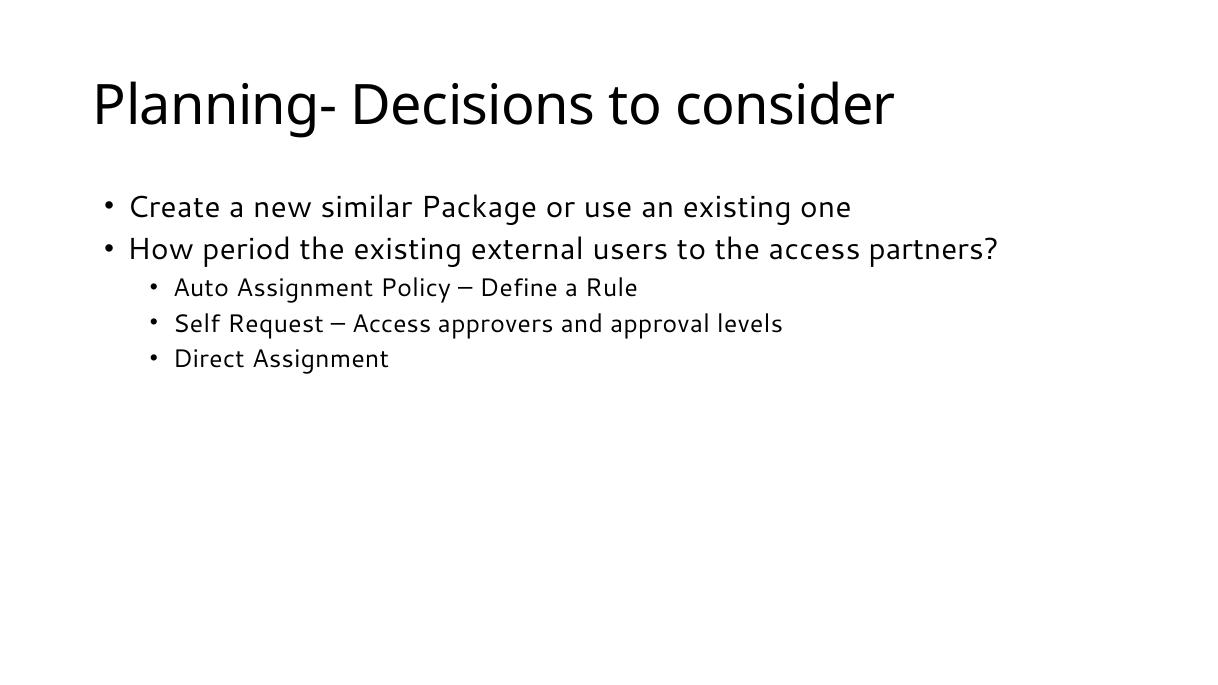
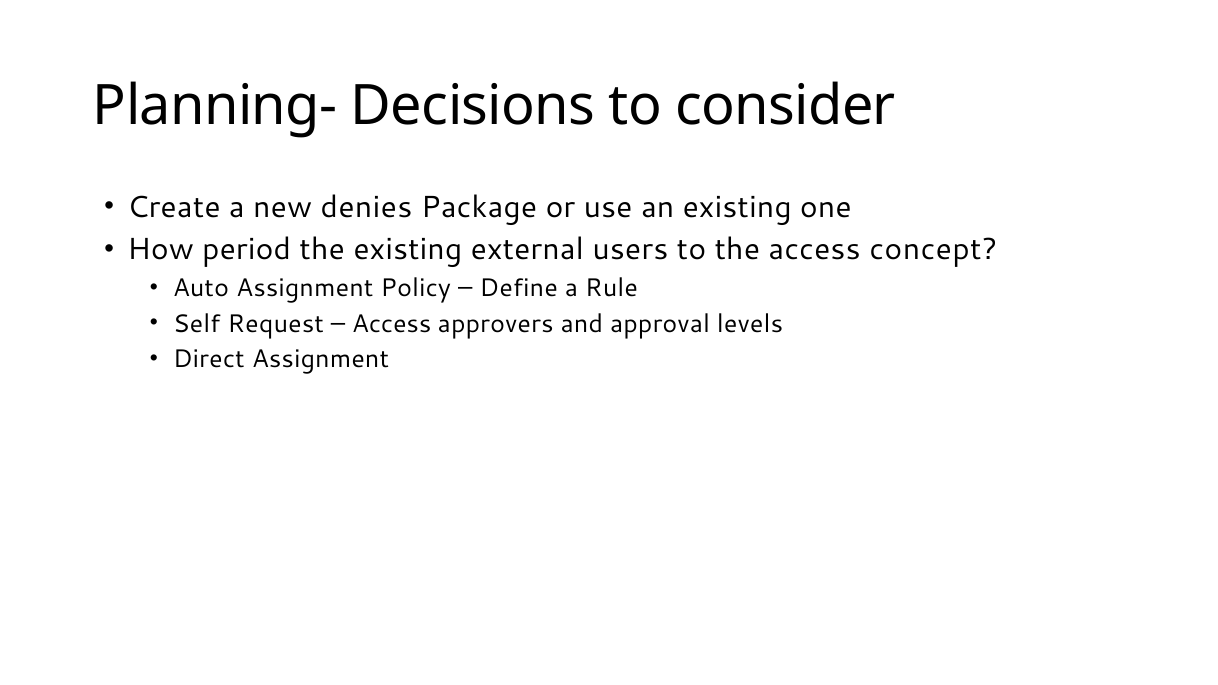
similar: similar -> denies (366, 207)
partners: partners -> concept (933, 250)
